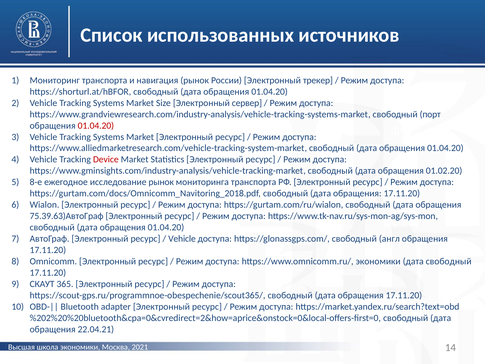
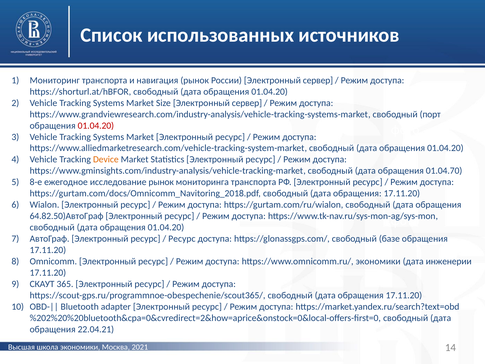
России Электронный трекер: трекер -> сервер (318, 80)
Device colour: red -> orange (106, 159)
01.02.20: 01.02.20 -> 01.04.70 (444, 171)
75.39.63)АвтоГраф: 75.39.63)АвтоГраф -> 64.82.50)АвтоГраф (67, 216)
Vehicle: Vehicle -> Ресурс (182, 239)
англ: англ -> базе (389, 239)
дата свободный: свободный -> инженерии (449, 261)
